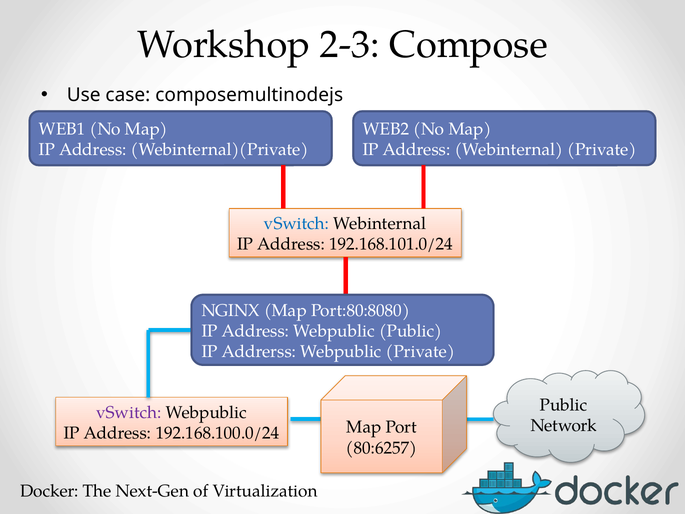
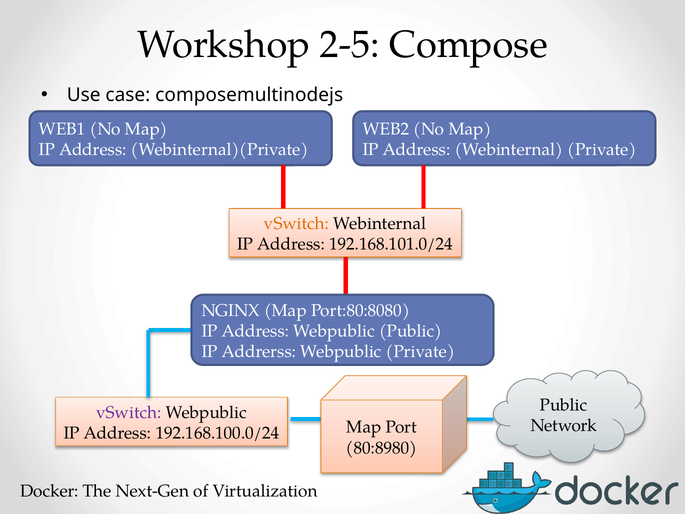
2-3: 2-3 -> 2-5 (350, 44)
vSwitch colour: blue -> orange (297, 224)
80:6257: 80:6257 -> 80:8980 (382, 448)
